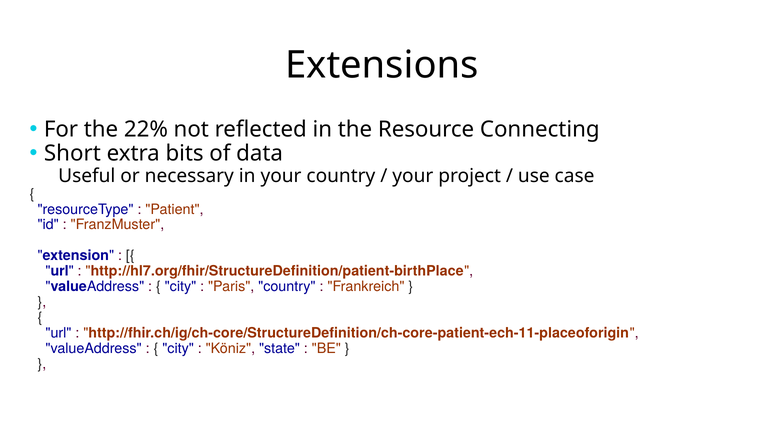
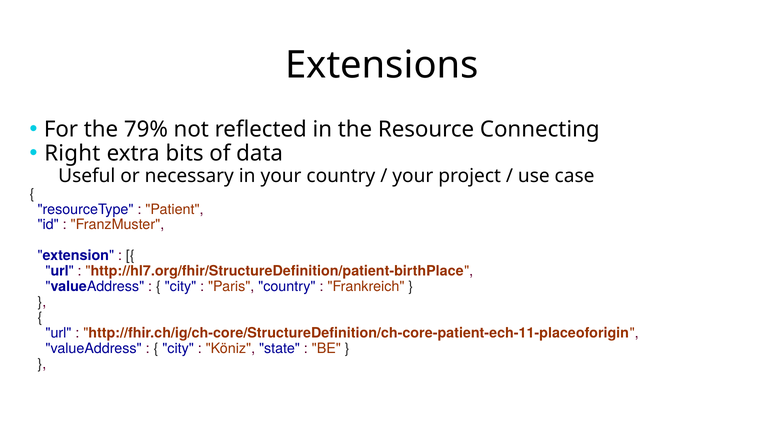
22%: 22% -> 79% (146, 129)
Short: Short -> Right (72, 153)
